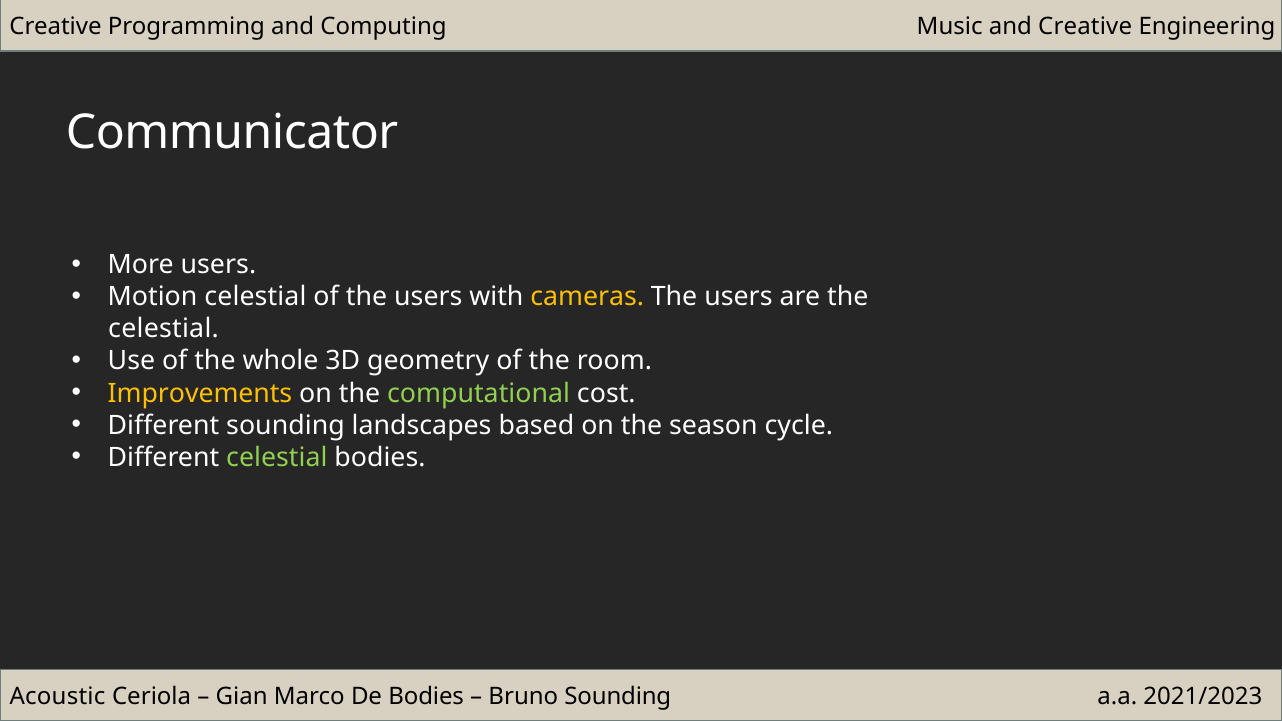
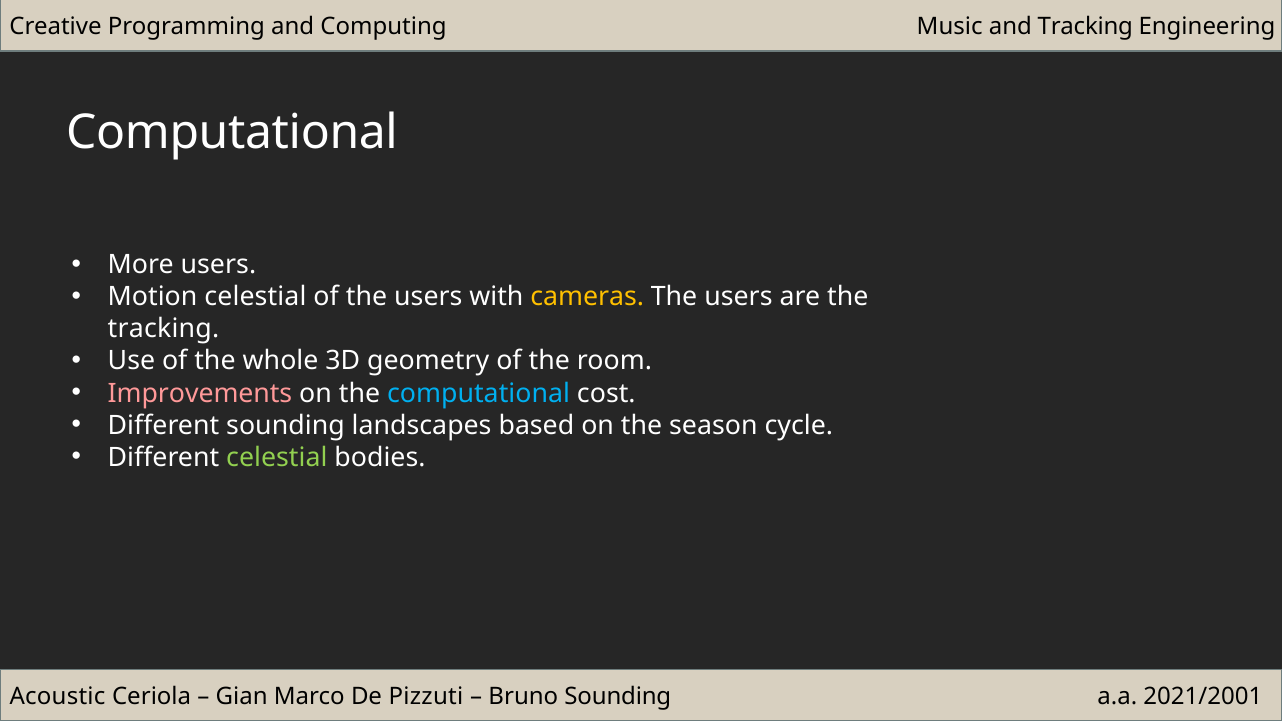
and Creative: Creative -> Tracking (1085, 26)
Communicator: Communicator -> Computational (232, 133)
celestial: celestial -> tracking (164, 329)
Improvements colour: yellow -> pink (200, 393)
computational colour: light green -> light blue (479, 393)
2021/2023: 2021/2023 -> 2021/2001 (1203, 697)
De Bodies: Bodies -> Pizzuti (426, 697)
